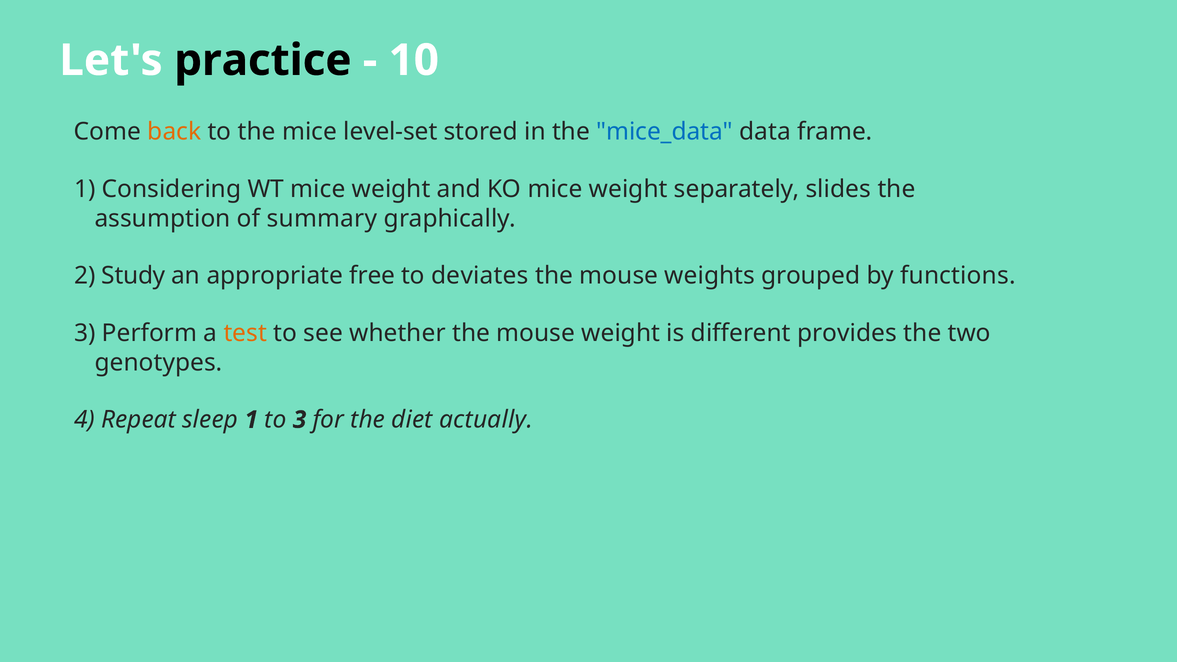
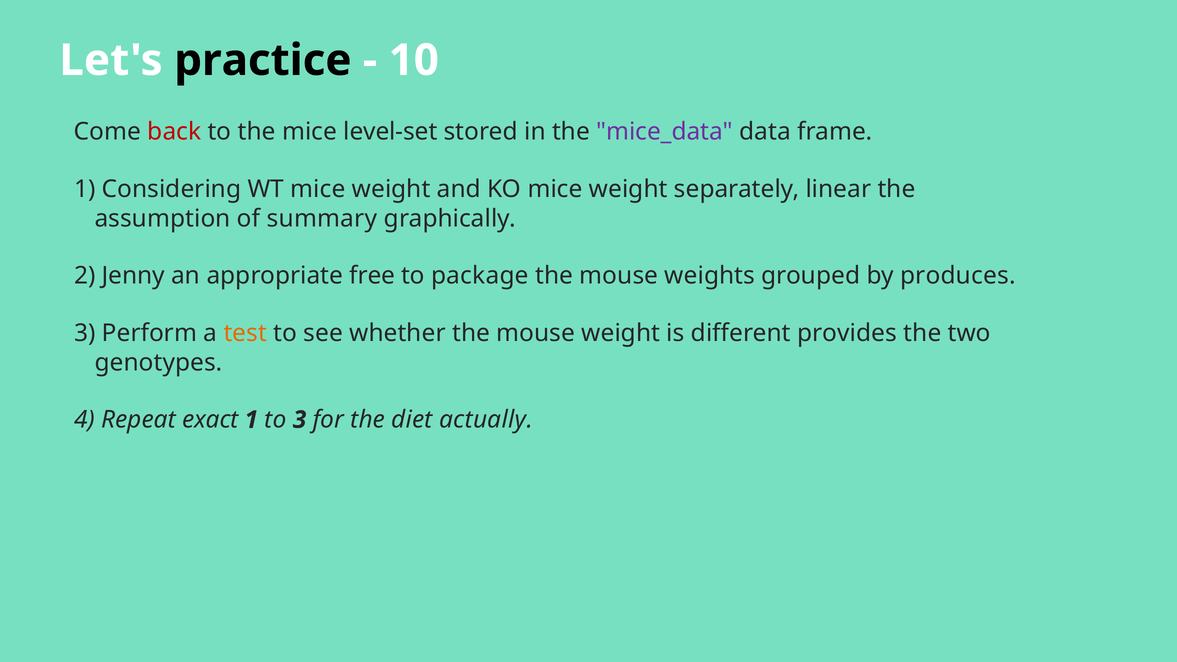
back colour: orange -> red (174, 132)
mice_data colour: blue -> purple (665, 132)
slides: slides -> linear (838, 189)
Study: Study -> Jenny (133, 276)
deviates: deviates -> package (480, 276)
functions: functions -> produces (958, 276)
sleep: sleep -> exact (210, 420)
